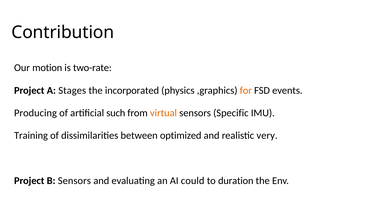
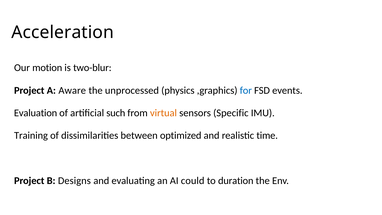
Contribution: Contribution -> Acceleration (63, 32)
two-rate: two-rate -> two-blur (92, 68)
Stages: Stages -> Aware (72, 90)
incorporated: incorporated -> unprocessed (132, 90)
for colour: orange -> blue (246, 90)
Producing: Producing -> Evaluation (36, 113)
very: very -> time (267, 135)
B Sensors: Sensors -> Designs (74, 181)
